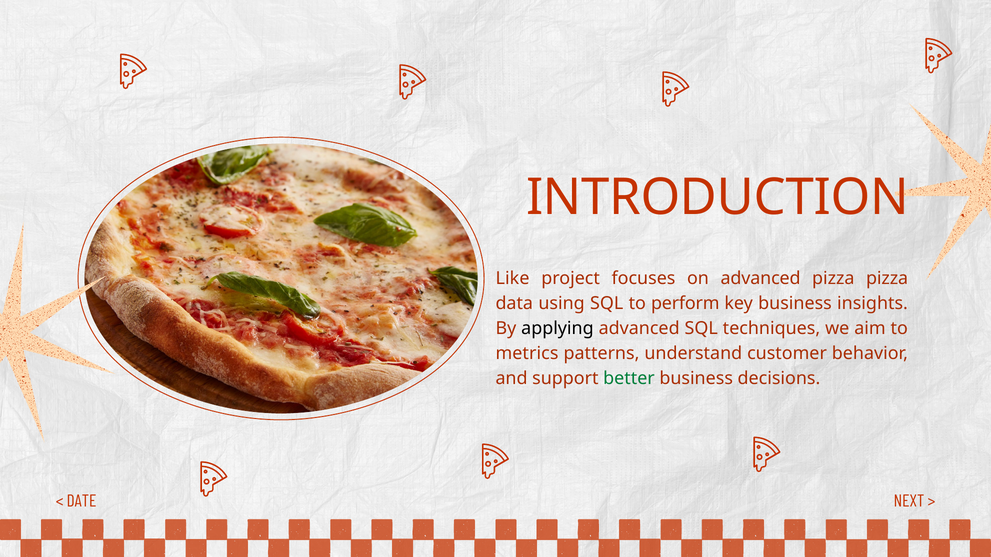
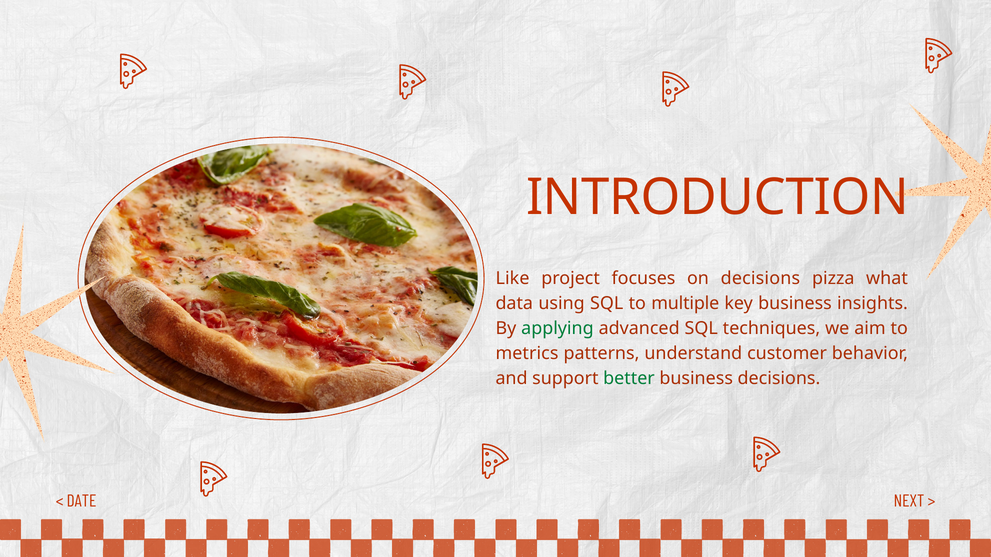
on advanced: advanced -> decisions (760, 279)
pizza pizza: pizza -> what (887, 279)
perform: perform -> multiple (685, 304)
applying colour: black -> green (557, 329)
